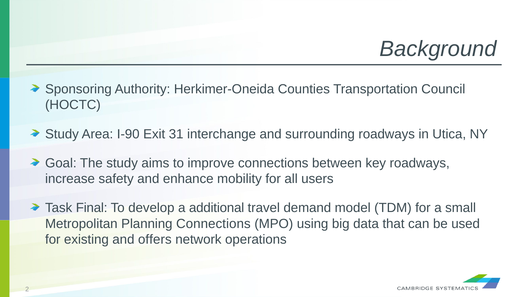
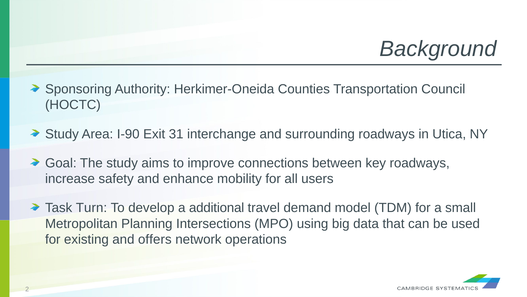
Final: Final -> Turn (92, 208)
Planning Connections: Connections -> Intersections (213, 223)
